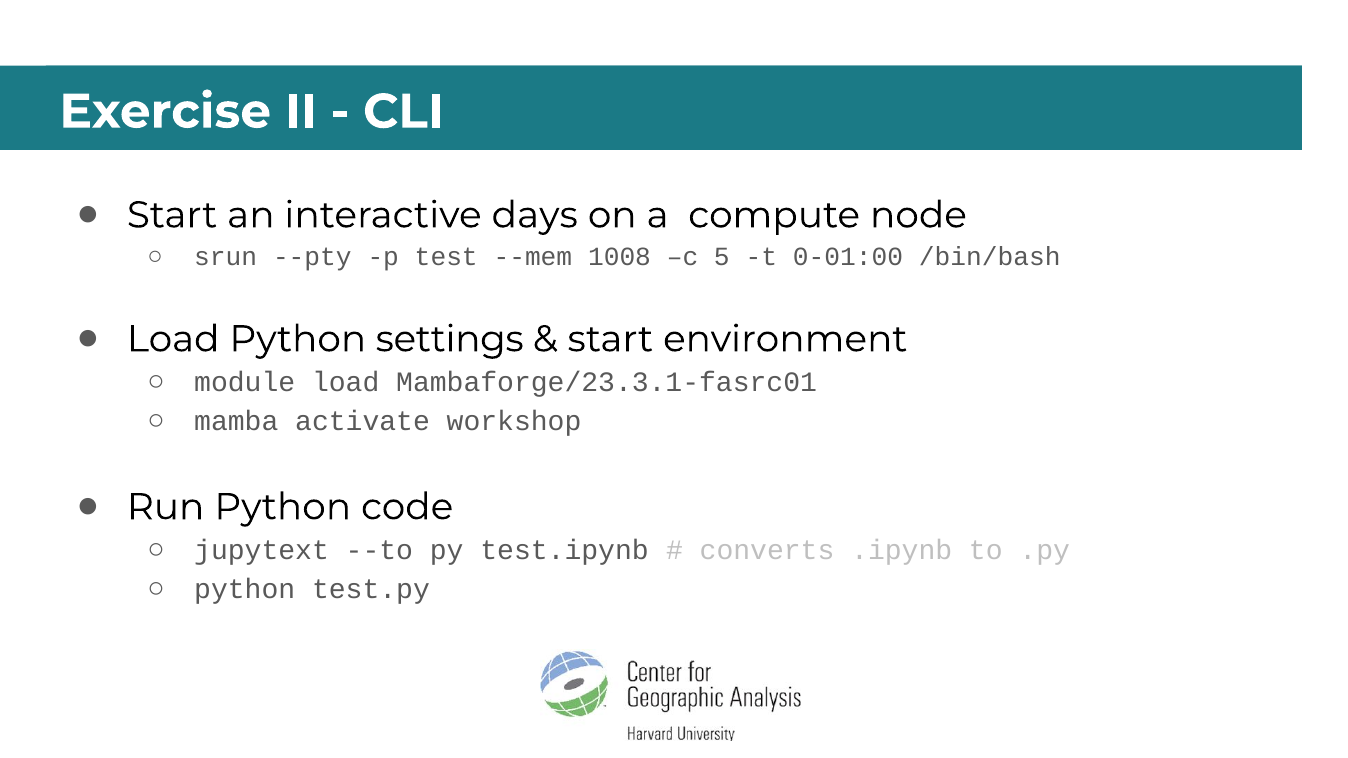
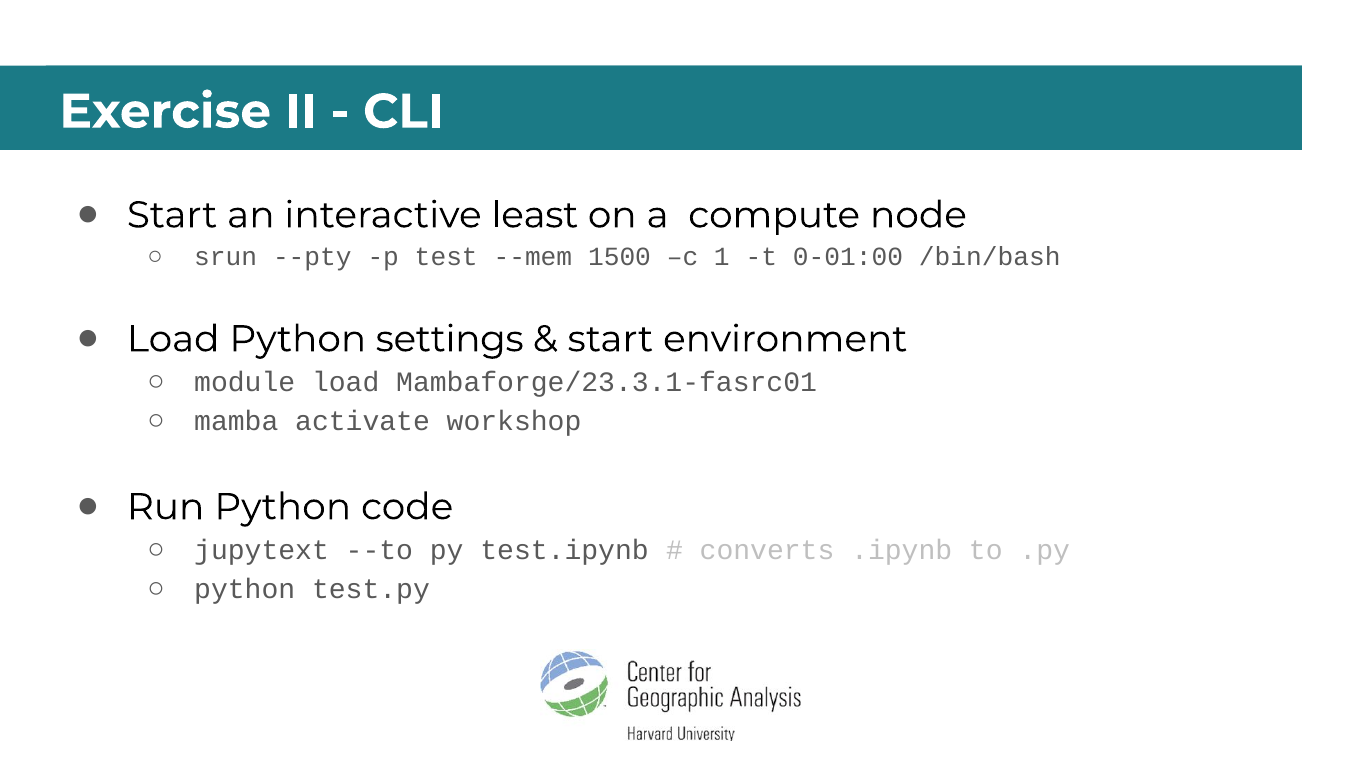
days: days -> least (535, 215)
1008: 1008 -> 1500 (620, 257)
5: 5 -> 1 (722, 257)
